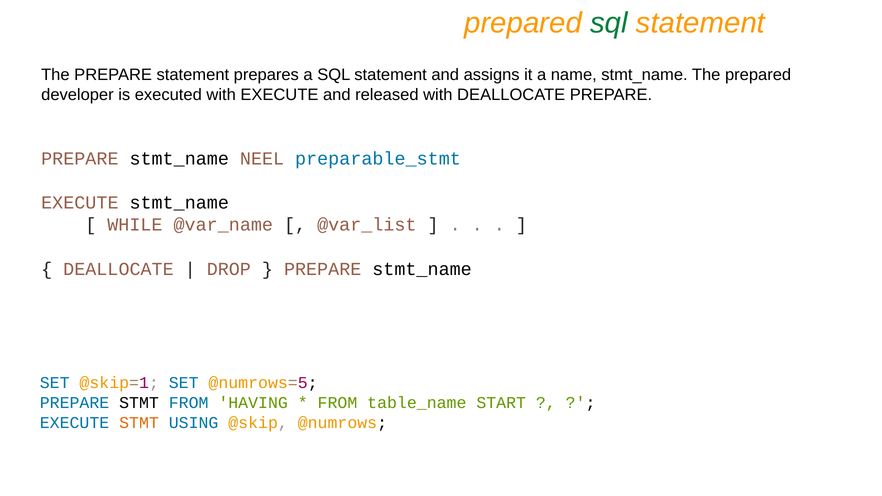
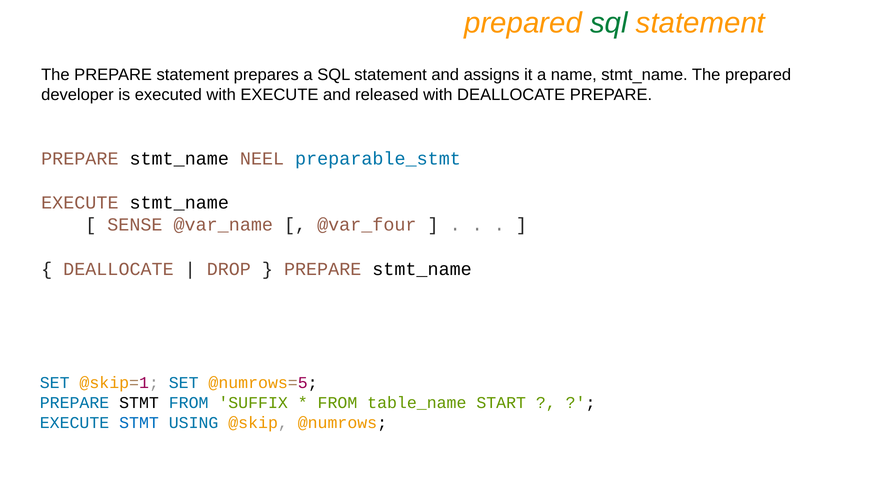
WHILE: WHILE -> SENSE (135, 225)
@var_list: @var_list -> @var_four (367, 225)
HAVING: HAVING -> SUFFIX (253, 403)
STMT colour: orange -> blue (139, 423)
